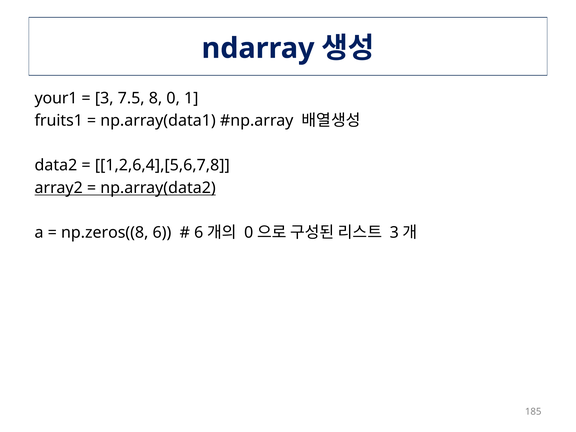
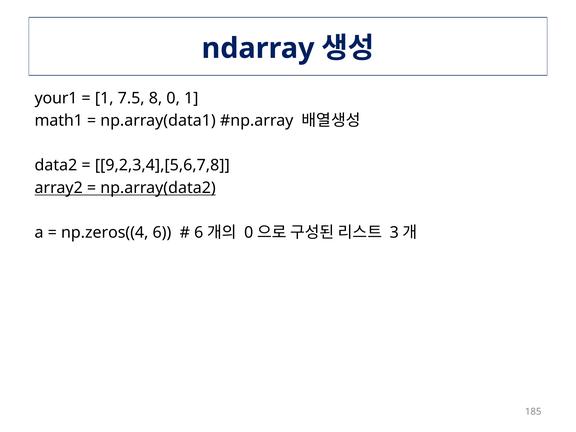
3: 3 -> 1 (104, 98)
fruits1: fruits1 -> math1 (59, 121)
1,2,6,4],[5,6,7,8: 1,2,6,4],[5,6,7,8 -> 9,2,3,4],[5,6,7,8 (162, 165)
np.zeros((8: np.zeros((8 -> np.zeros((4 (105, 233)
